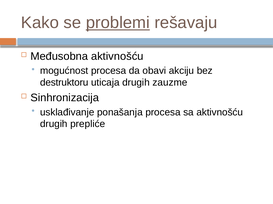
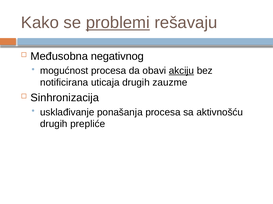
Međusobna aktivnošću: aktivnošću -> negativnog (117, 56)
akciju underline: none -> present (181, 71)
destruktoru: destruktoru -> notificirana (64, 83)
